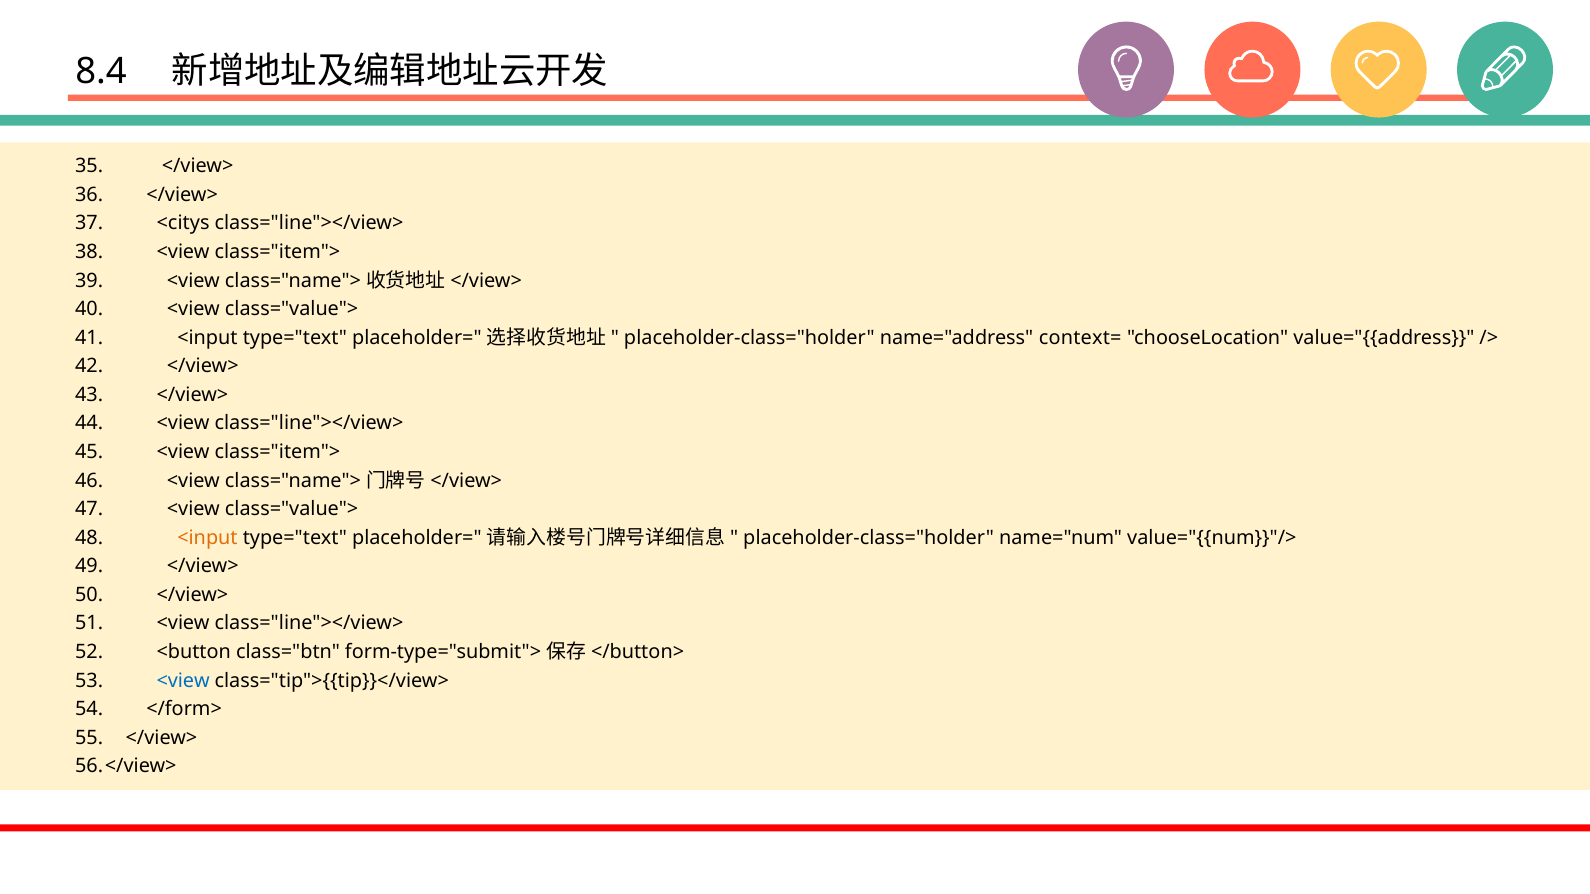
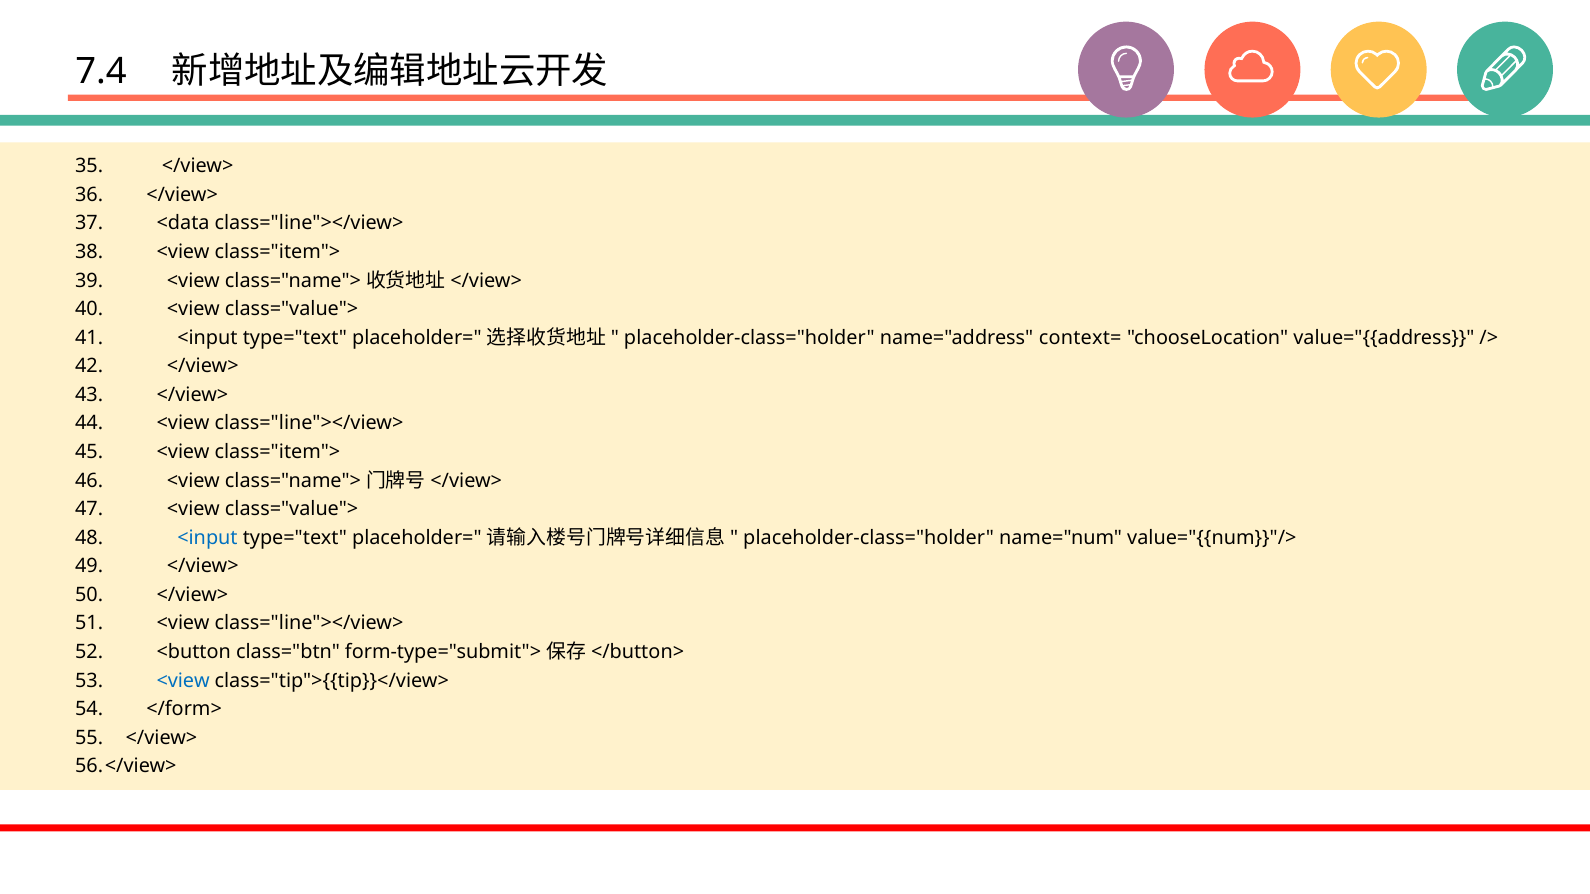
8.4: 8.4 -> 7.4 (101, 72)
<citys: <citys -> <data (183, 223)
<input colour: orange -> blue (207, 538)
